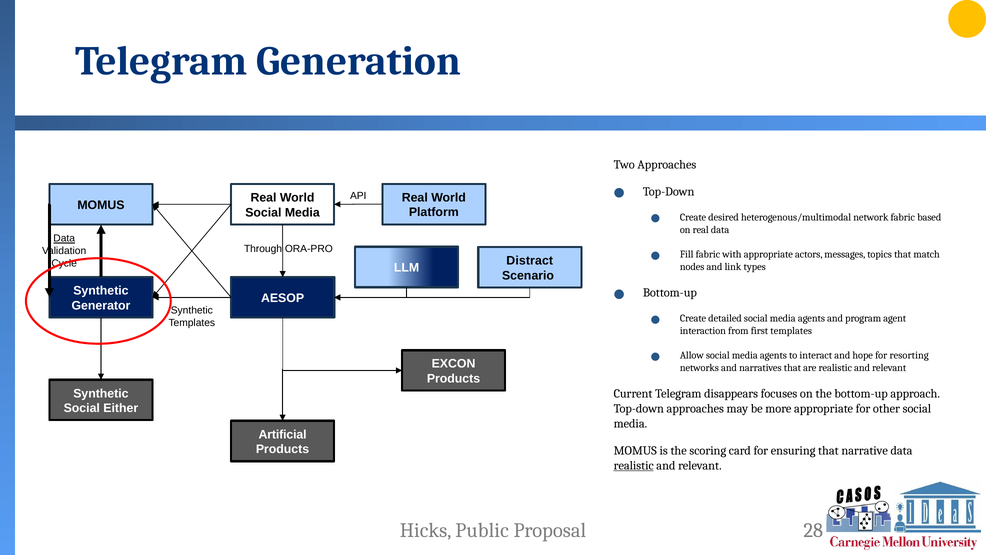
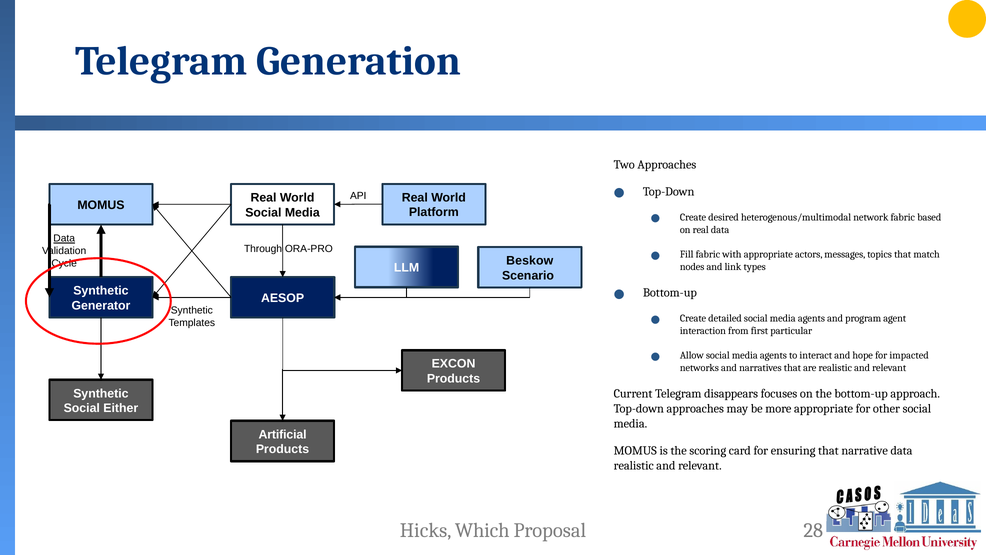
Distract: Distract -> Beskow (530, 260)
first templates: templates -> particular (791, 331)
resorting: resorting -> impacted (909, 355)
realistic underline: present -> none (634, 465)
Public: Public -> Which (482, 530)
